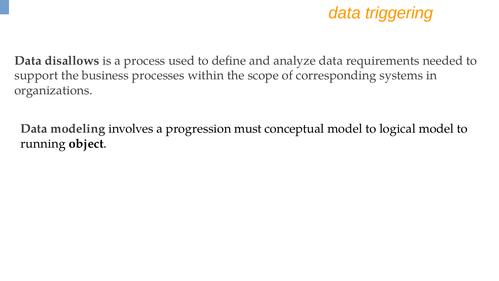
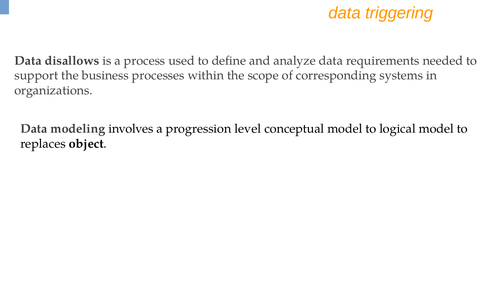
must: must -> level (248, 129)
running: running -> replaces (43, 144)
